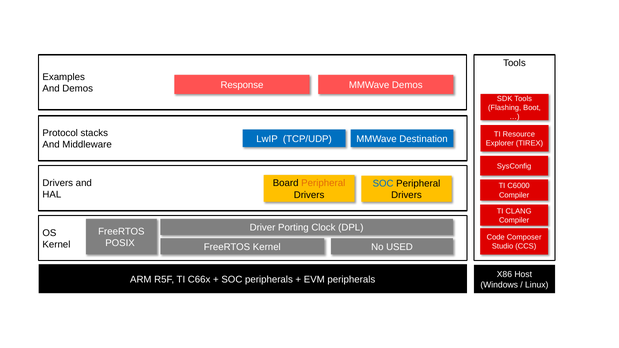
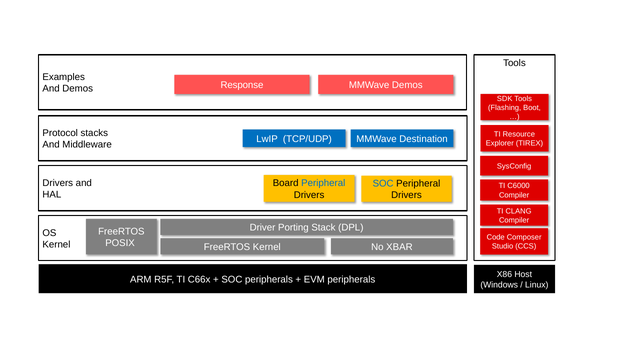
Peripheral colour: orange -> blue (323, 183)
Clock: Clock -> Stack (323, 228)
USED: USED -> XBAR (399, 247)
